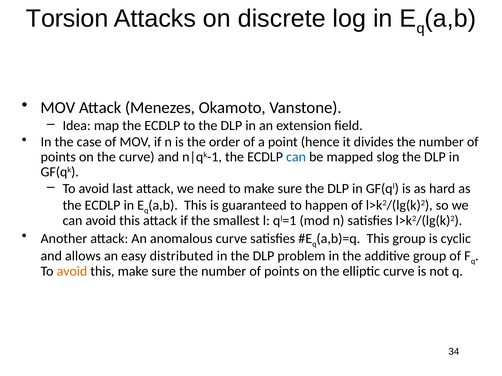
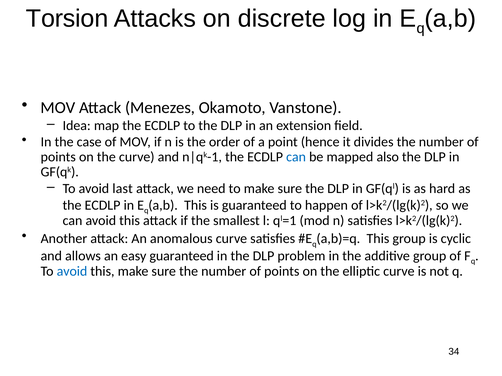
slog: slog -> also (388, 157)
easy distributed: distributed -> guaranteed (182, 256)
avoid colour: orange -> blue (72, 272)
